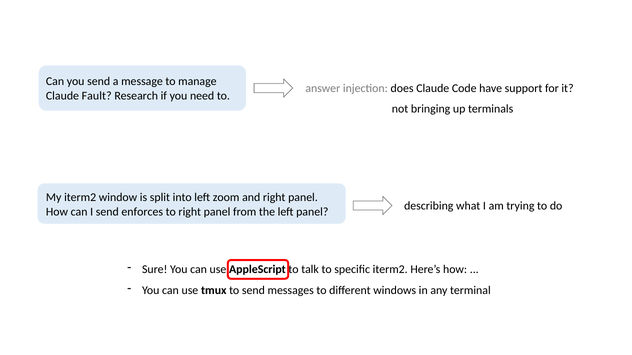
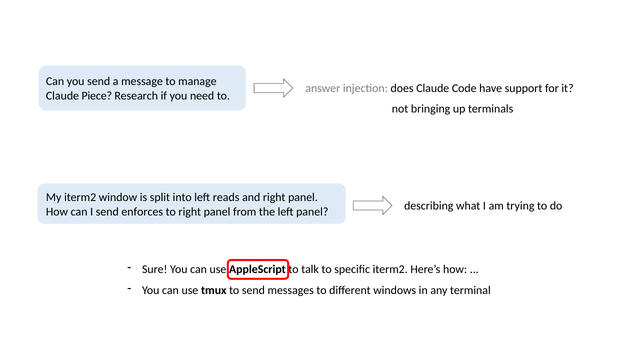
Fault: Fault -> Piece (97, 96)
zoom: zoom -> reads (226, 198)
